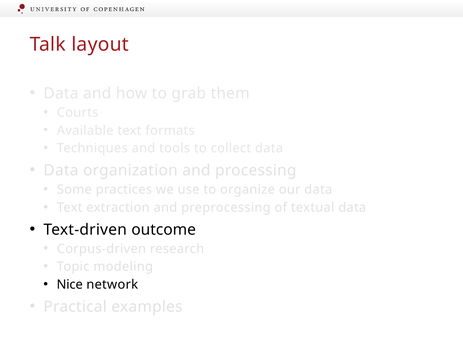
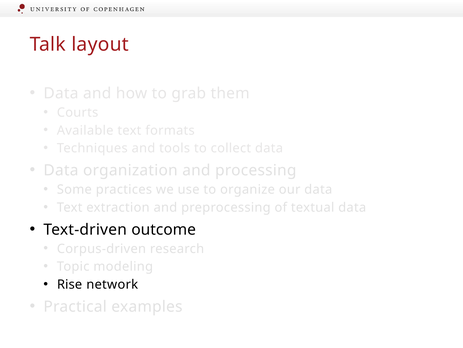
Nice: Nice -> Rise (70, 284)
